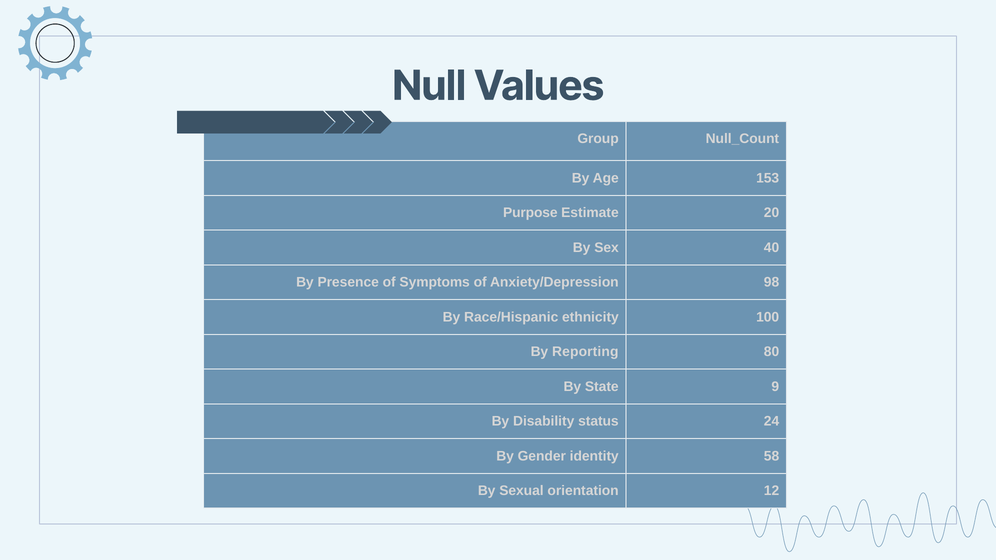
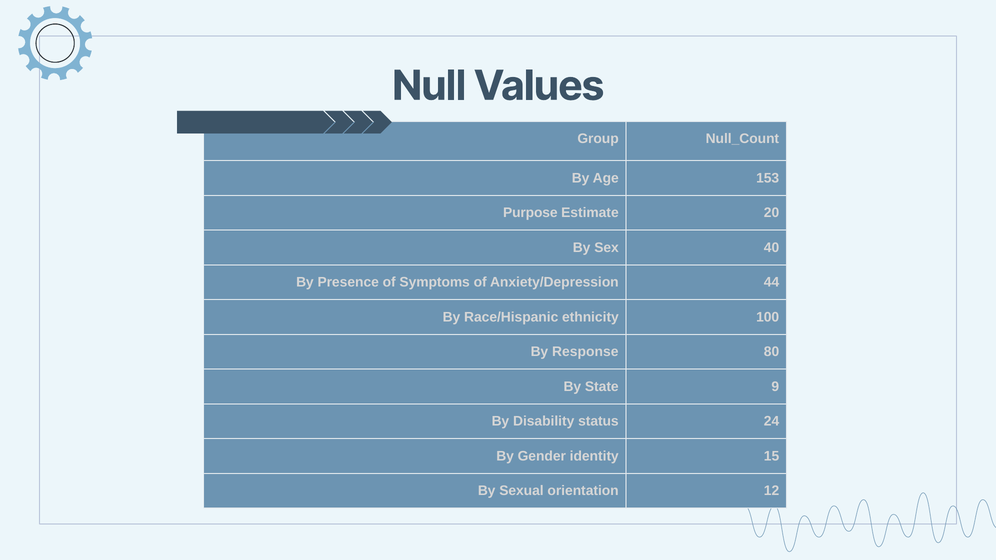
98: 98 -> 44 (772, 282)
Reporting: Reporting -> Response (585, 352)
58: 58 -> 15 (772, 456)
